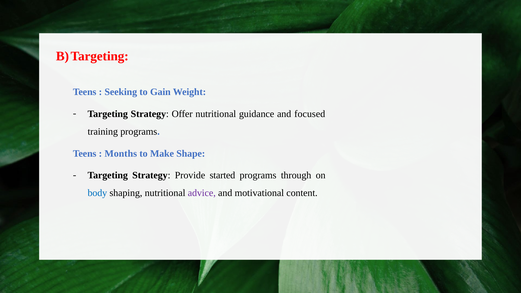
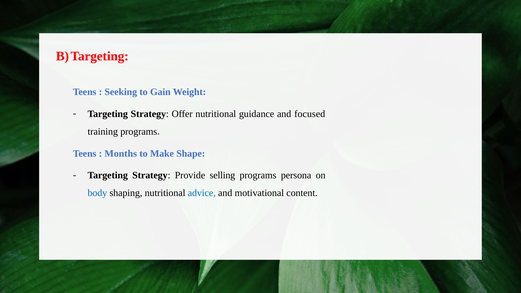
started: started -> selling (222, 175)
through: through -> persona (296, 175)
advice colour: purple -> blue (202, 193)
